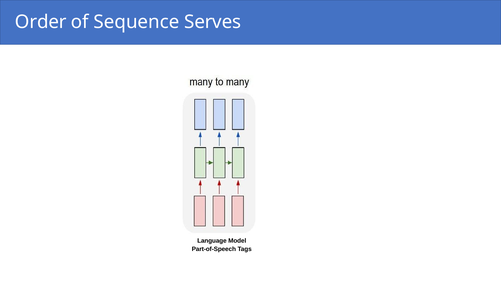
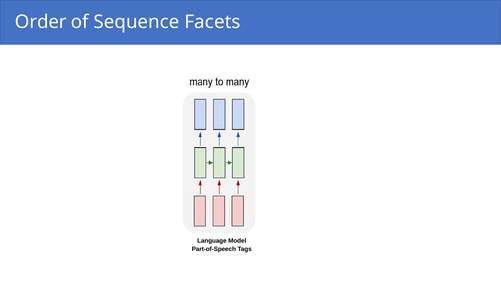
Serves: Serves -> Facets (213, 22)
